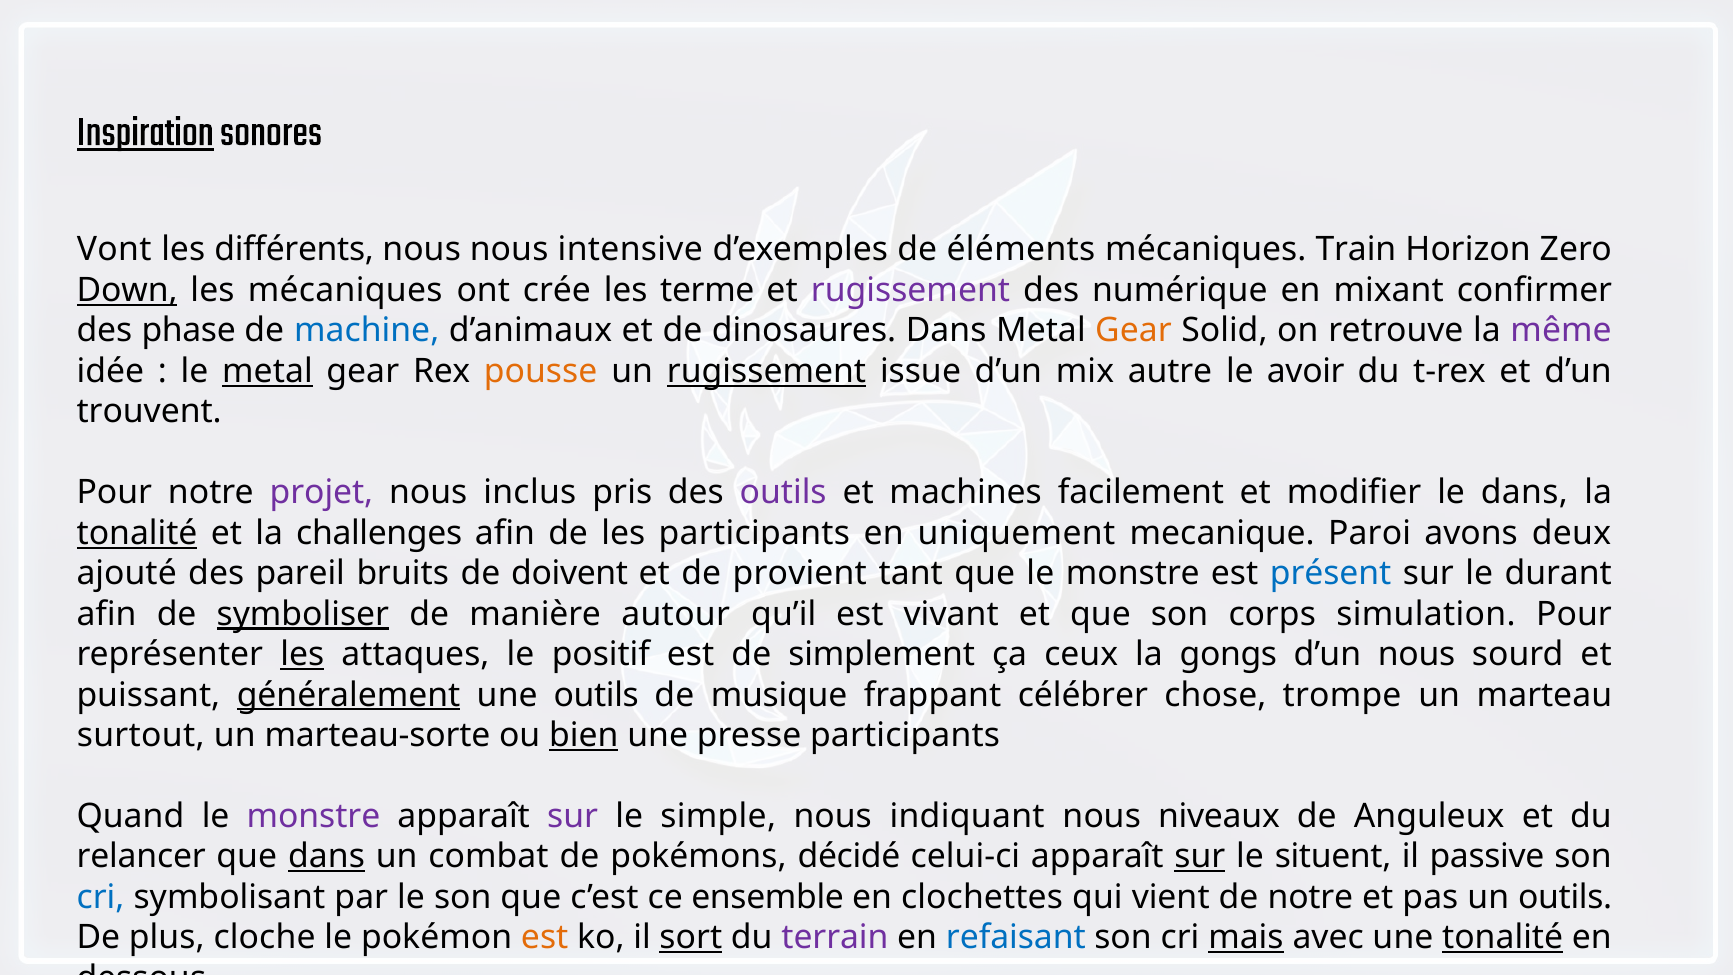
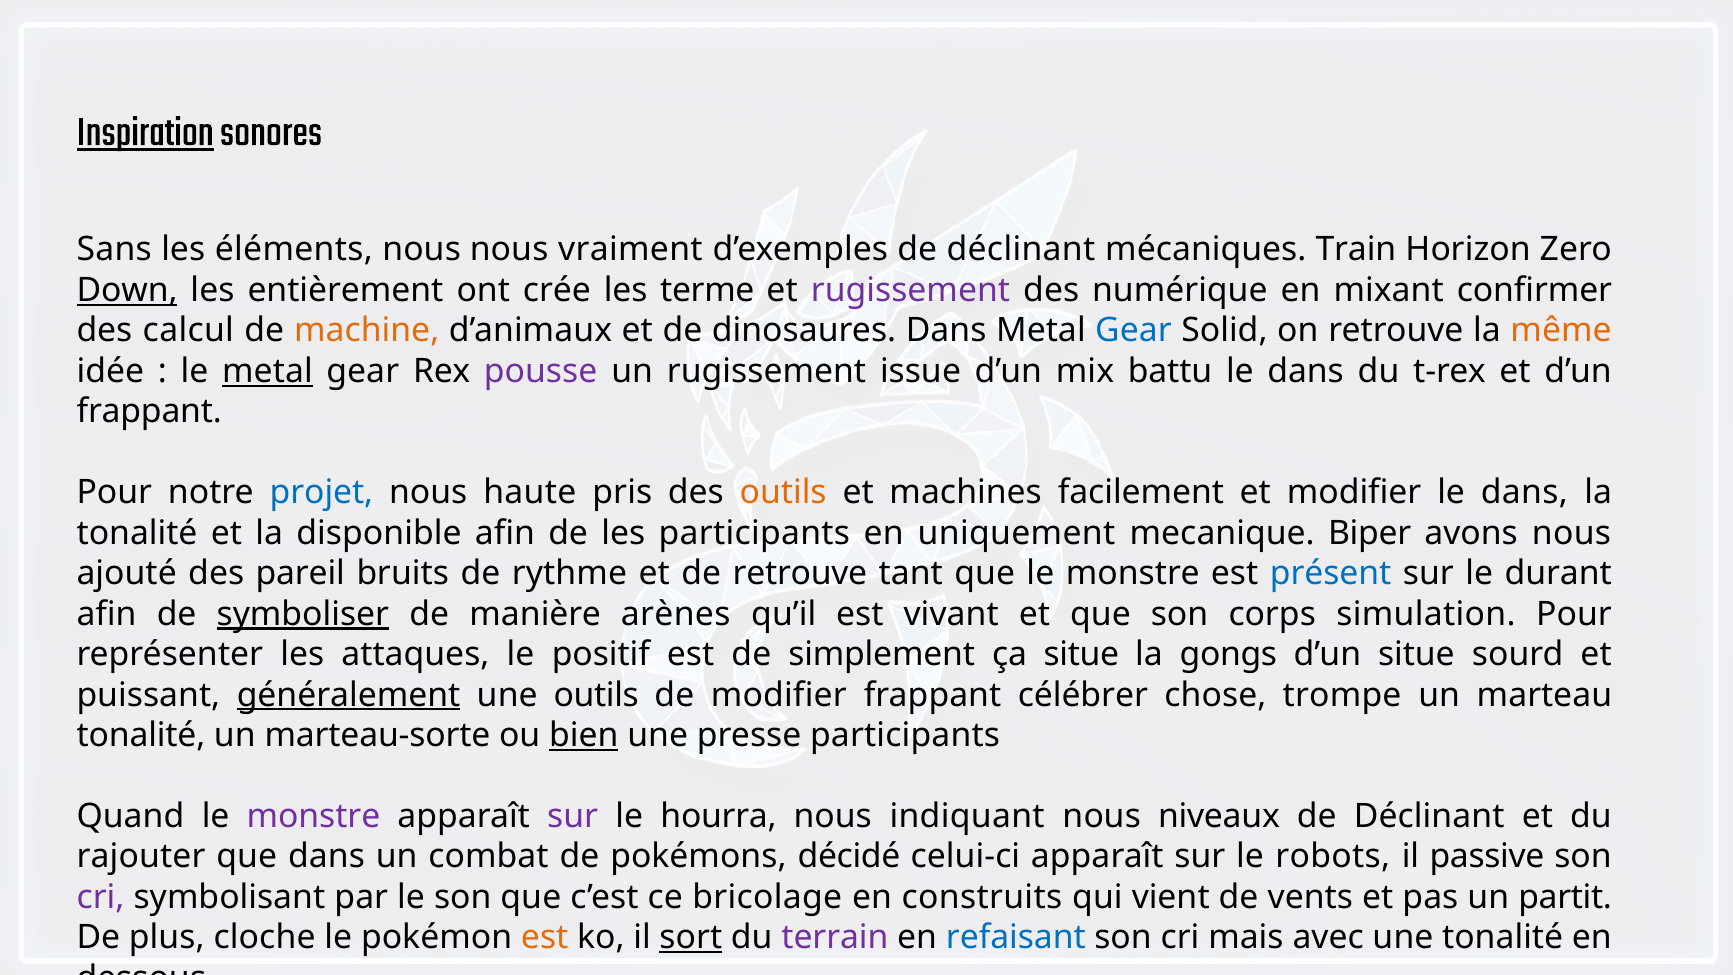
Vont: Vont -> Sans (114, 250)
différents: différents -> éléments (294, 250)
intensive: intensive -> vraiment (630, 250)
d’exemples de éléments: éléments -> déclinant (1021, 250)
les mécaniques: mécaniques -> entièrement (345, 290)
phase: phase -> calcul (188, 331)
machine colour: blue -> orange (367, 331)
Gear colour: orange -> blue (1133, 331)
même colour: purple -> orange (1561, 331)
pousse colour: orange -> purple (541, 371)
rugissement underline: present -> none (767, 371)
autre: autre -> battu (1170, 371)
avoir: avoir -> dans (1306, 371)
trouvent: trouvent -> frappant (149, 412)
projet colour: purple -> blue (321, 493)
inclus: inclus -> haute (530, 493)
outils colour: purple -> orange (783, 493)
tonalité underline: present -> none (137, 533)
challenges: challenges -> disponible (379, 533)
Paroi: Paroi -> Biper (1370, 533)
avons deux: deux -> nous (1571, 533)
doivent: doivent -> rythme (569, 573)
de provient: provient -> retrouve (800, 573)
autour: autour -> arènes (676, 614)
les underline: present -> none (302, 654)
ça ceux: ceux -> situe (1081, 654)
d’un nous: nous -> situe (1416, 654)
de musique: musique -> modifier (779, 695)
surtout: surtout -> tonalité (141, 735)
simple: simple -> hourra (719, 816)
Anguleux: Anguleux -> Déclinant (1429, 816)
relancer: relancer -> rajouter (141, 857)
dans underline: present -> none (327, 857)
sur underline: present -> none (1200, 857)
situent: situent -> robots (1333, 857)
cri colour: blue -> purple (100, 897)
ensemble: ensemble -> bricolage (767, 897)
clochettes: clochettes -> construits (982, 897)
de notre: notre -> vents (1310, 897)
un outils: outils -> partit (1565, 897)
mais underline: present -> none (1246, 938)
tonalité underline: present -> none (1503, 938)
